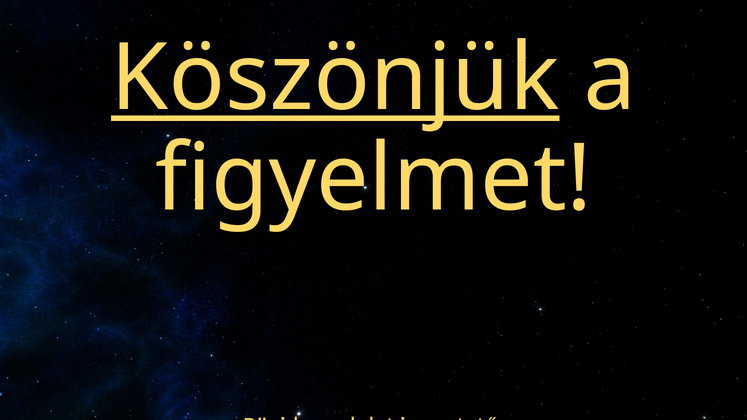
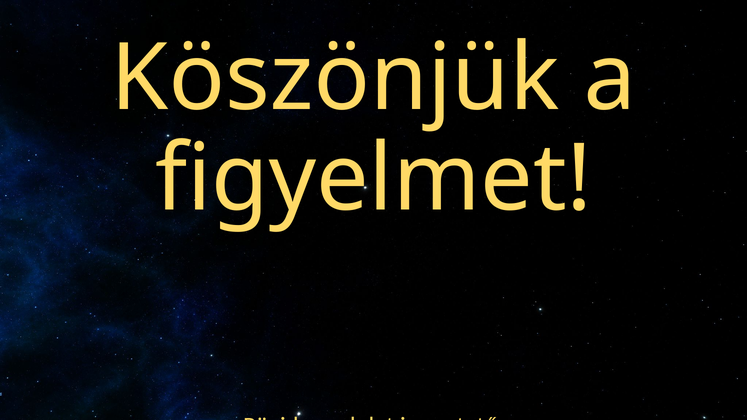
Köszönjük underline: present -> none (335, 78)
